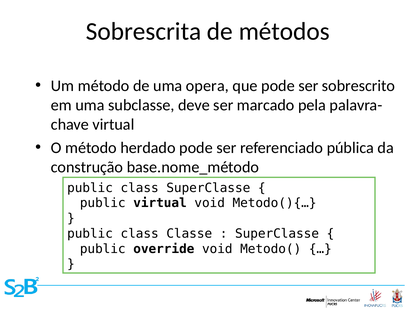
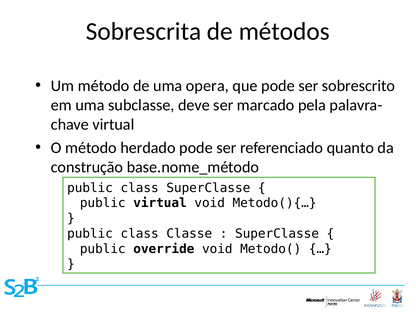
pública: pública -> quanto (350, 148)
